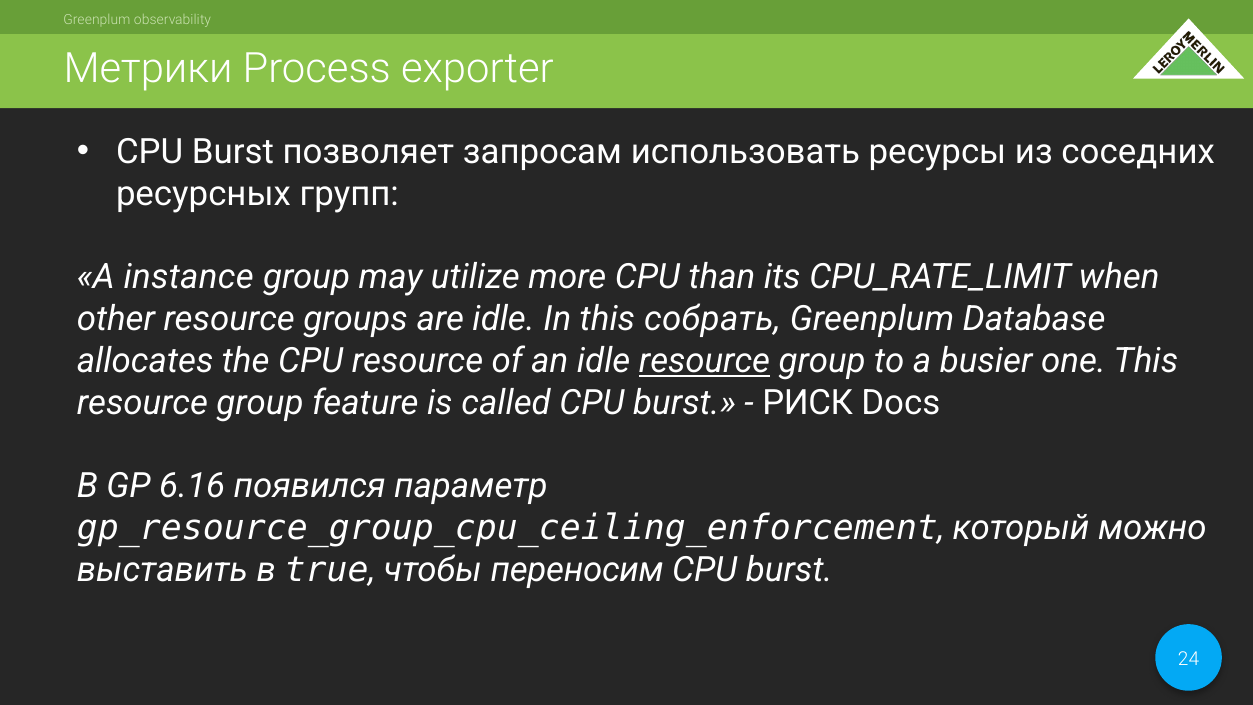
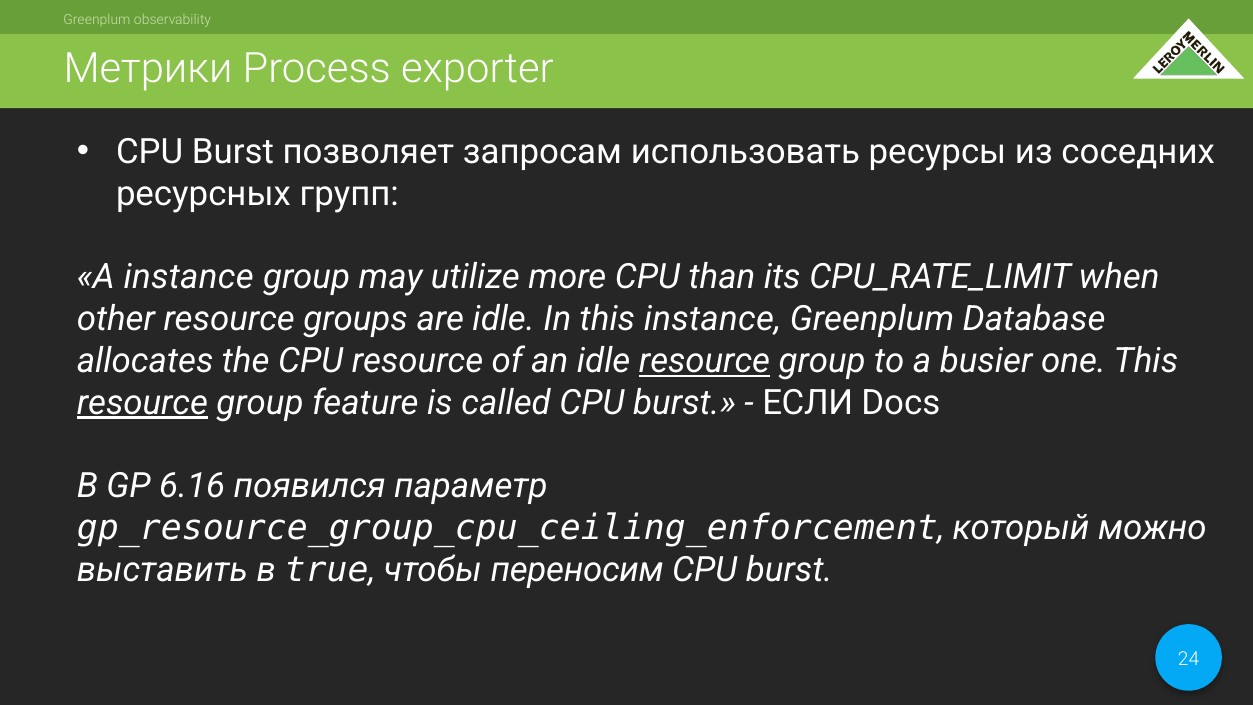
this собрать: собрать -> instance (712, 319)
resource underline: none -> present (142, 402)
РИСК: РИСК -> ЕСЛИ (808, 402)
